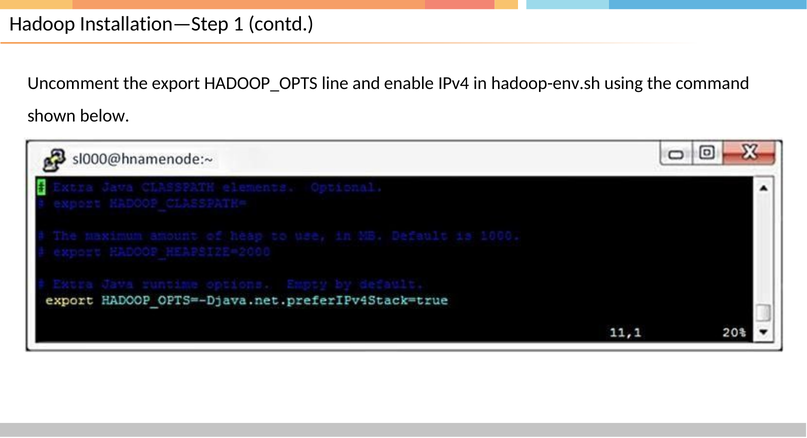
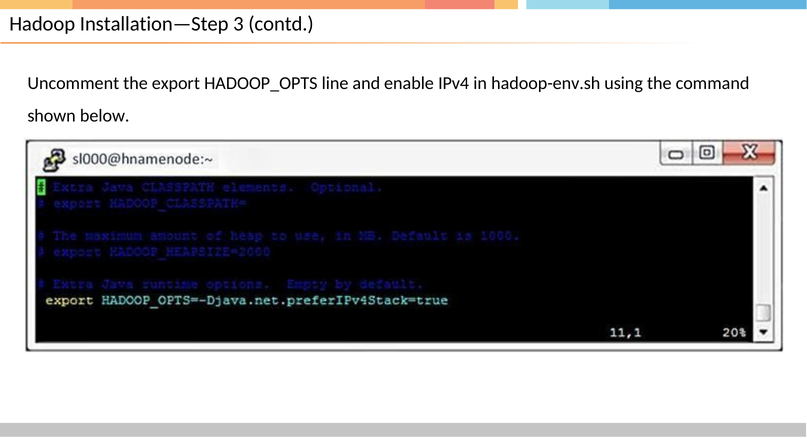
1: 1 -> 3 (238, 24)
